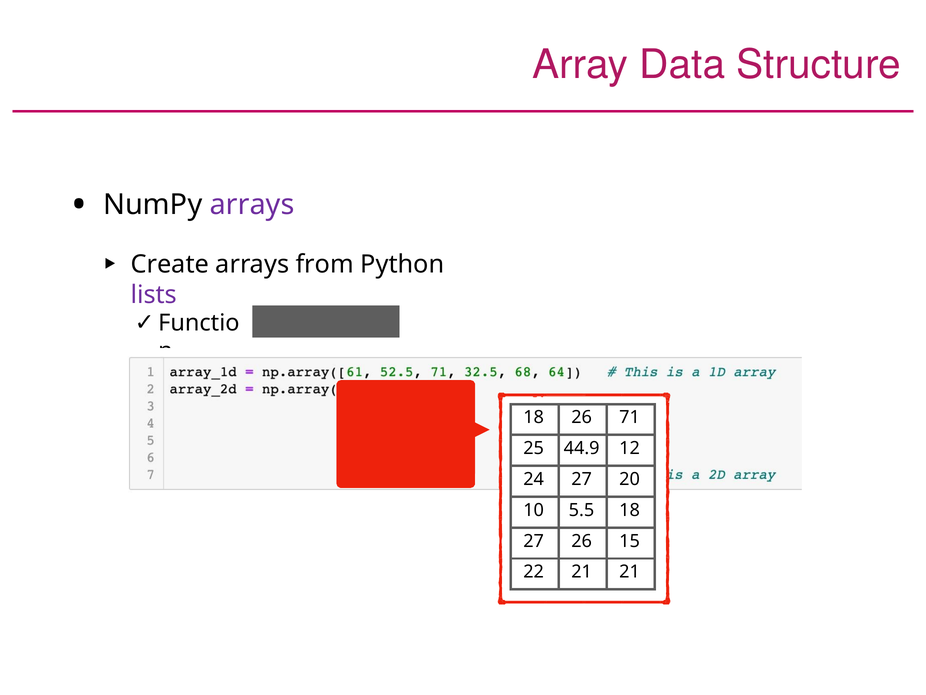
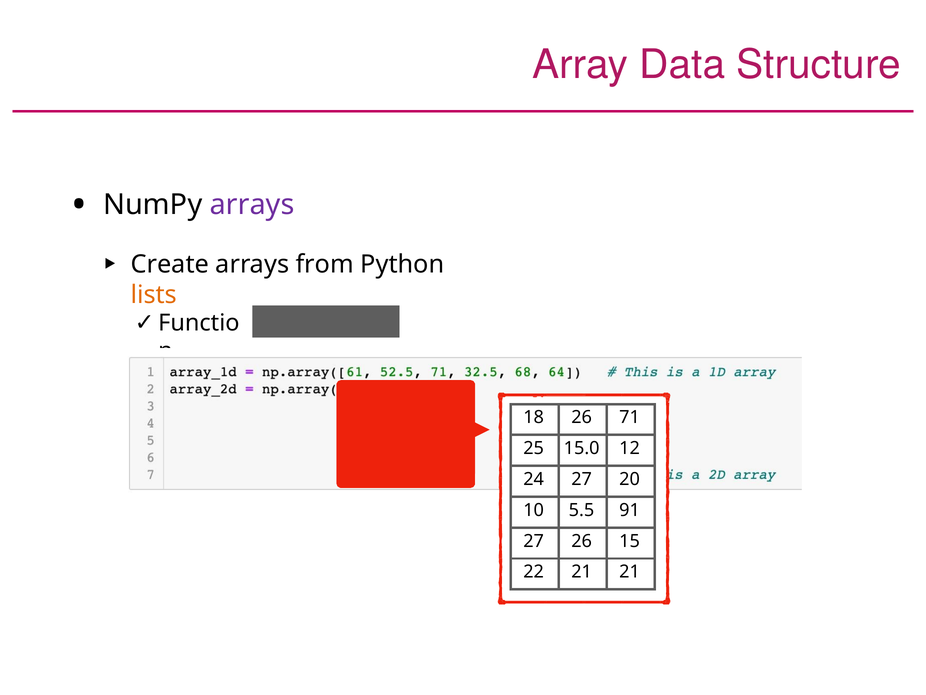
lists colour: purple -> orange (154, 295)
44.9: 44.9 -> 15.0 (582, 448)
5.5 18: 18 -> 91 (630, 510)
